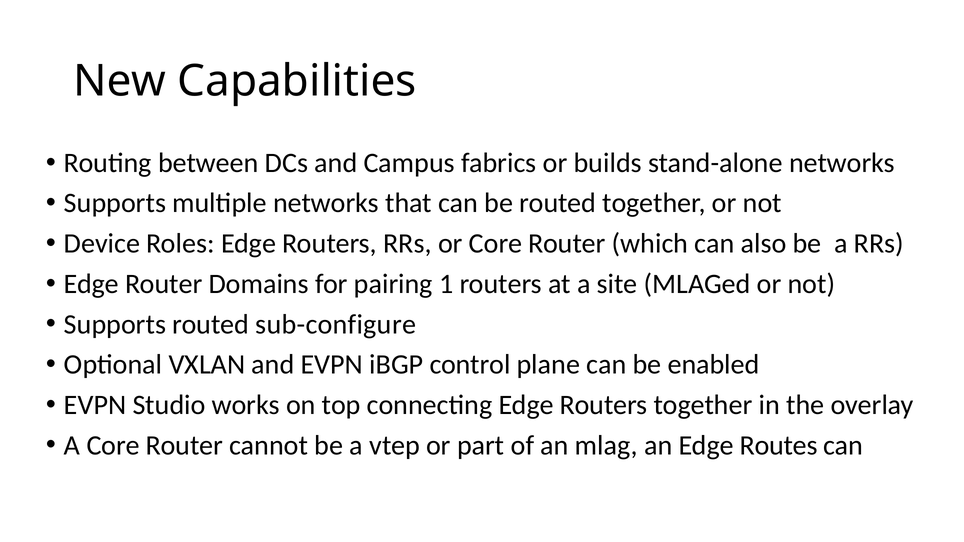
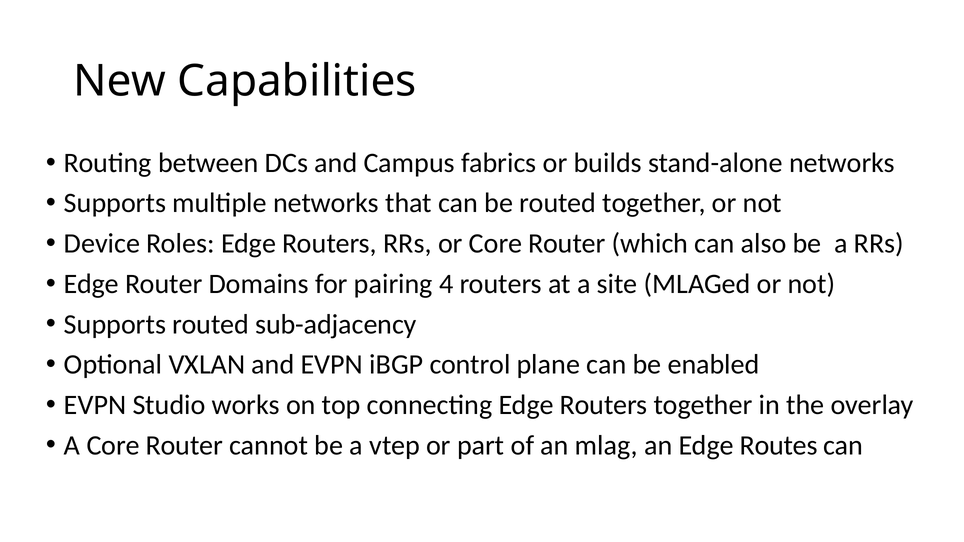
1: 1 -> 4 (446, 284)
sub-configure: sub-configure -> sub-adjacency (336, 324)
